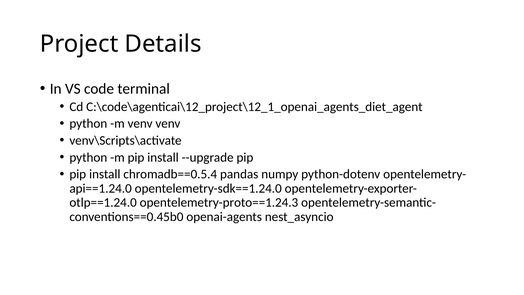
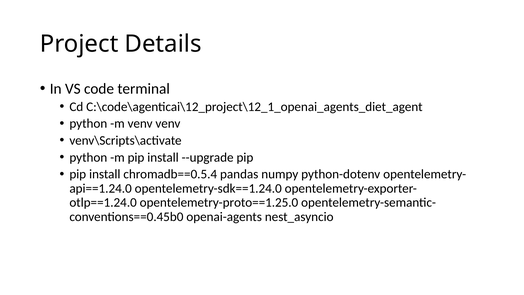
opentelemetry-proto==1.24.3: opentelemetry-proto==1.24.3 -> opentelemetry-proto==1.25.0 (219, 202)
